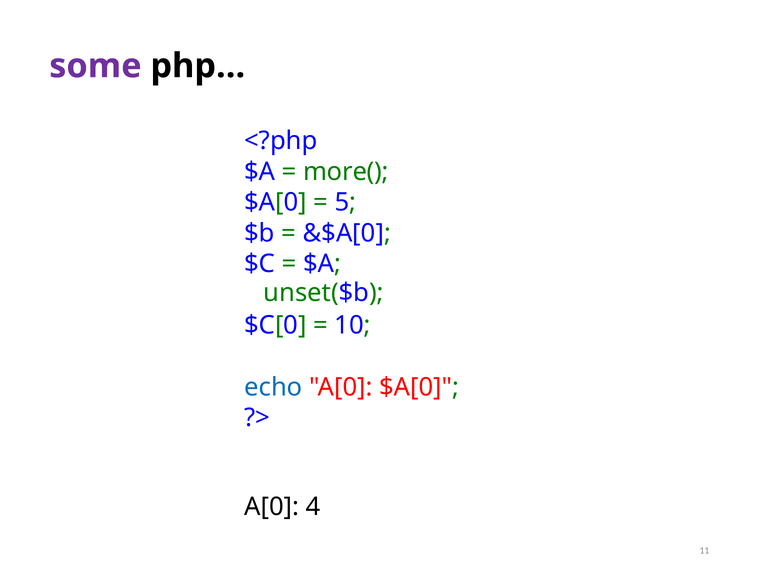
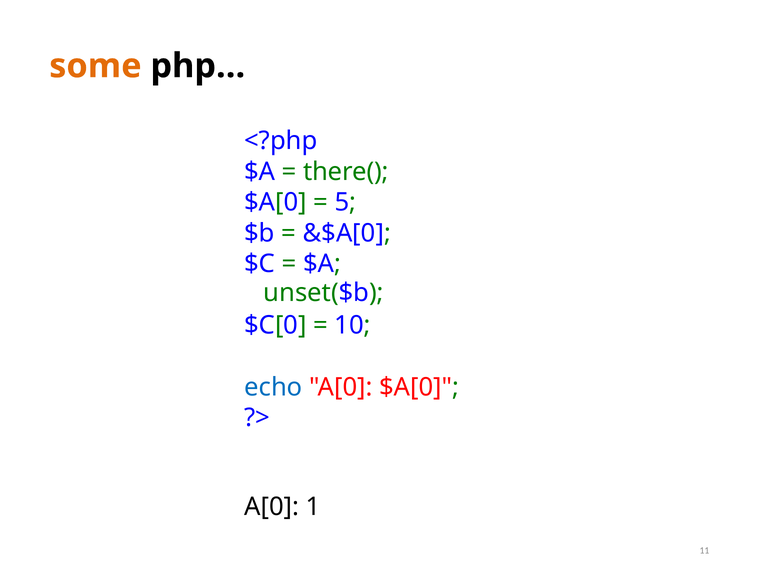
some colour: purple -> orange (95, 66)
more(: more( -> there( (346, 172)
4: 4 -> 1 (313, 507)
